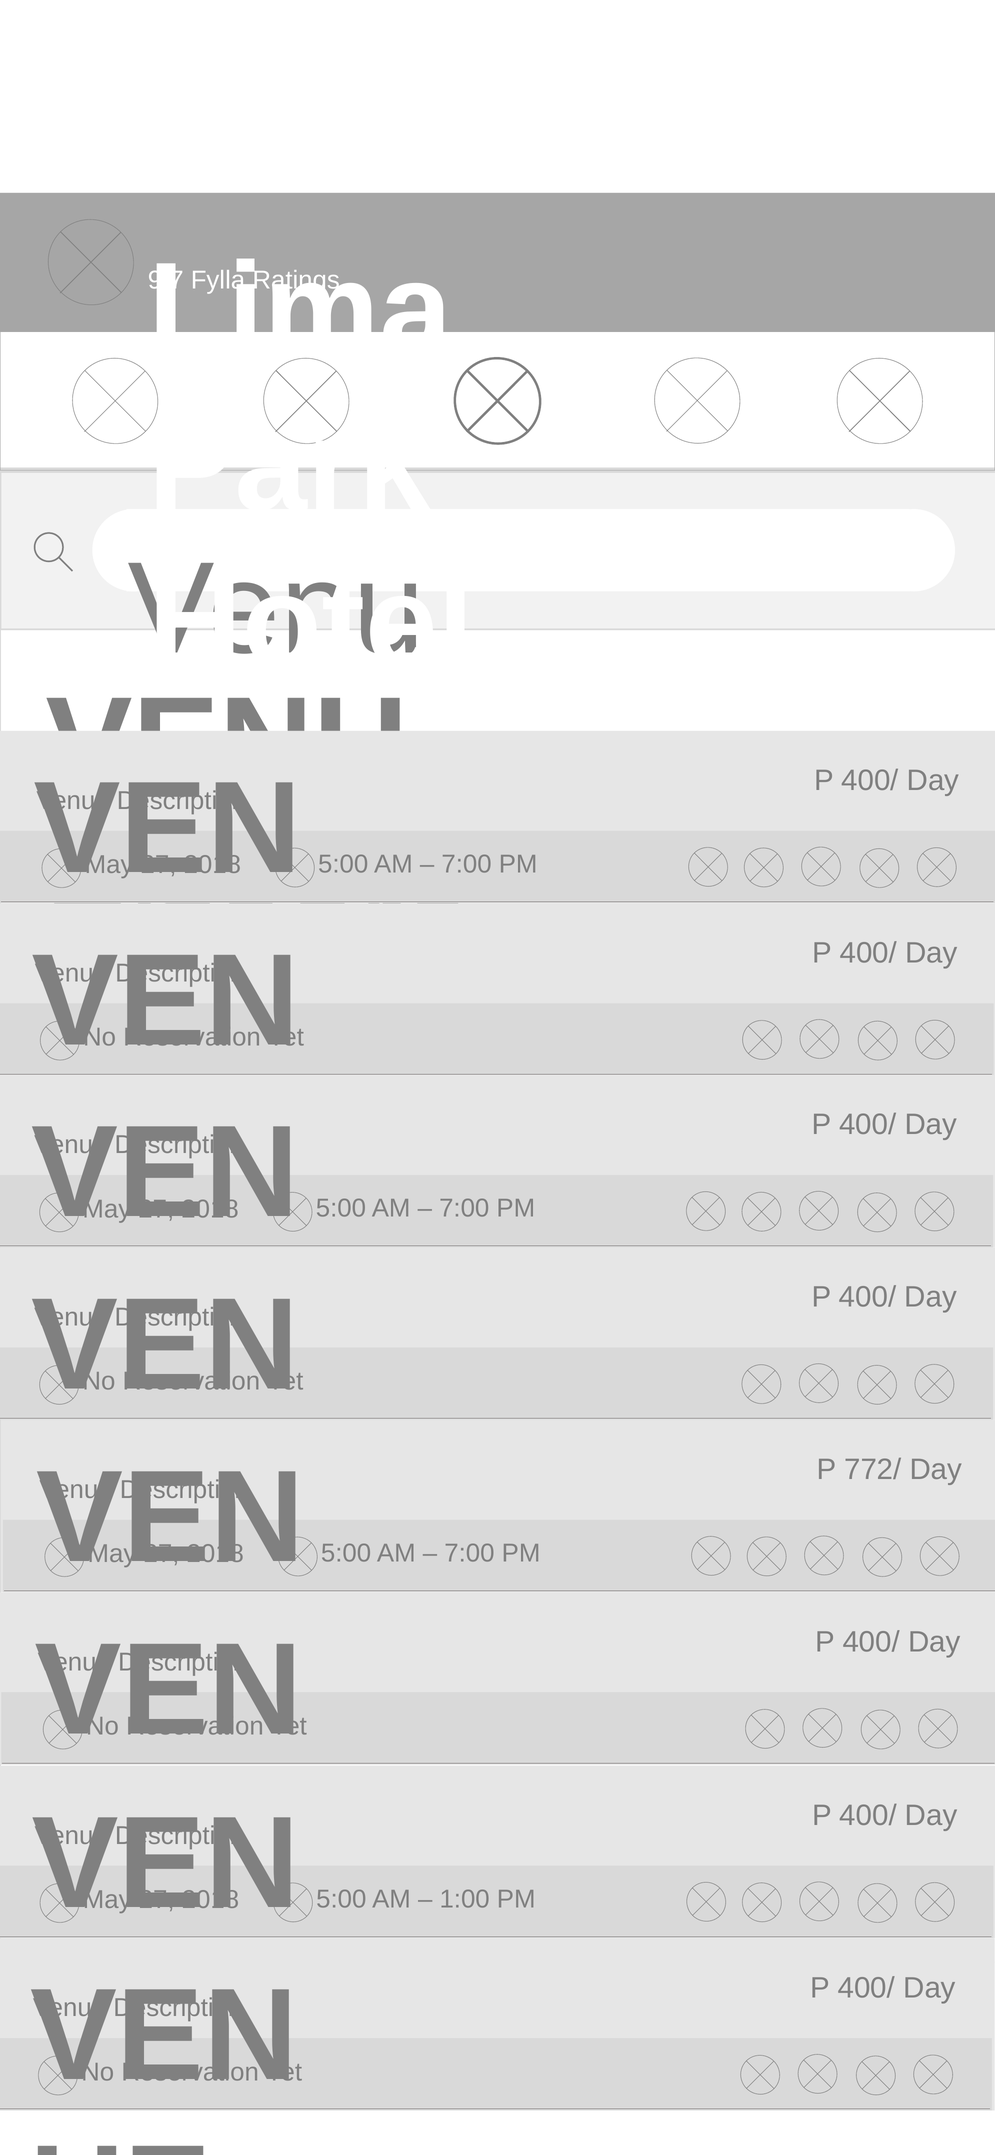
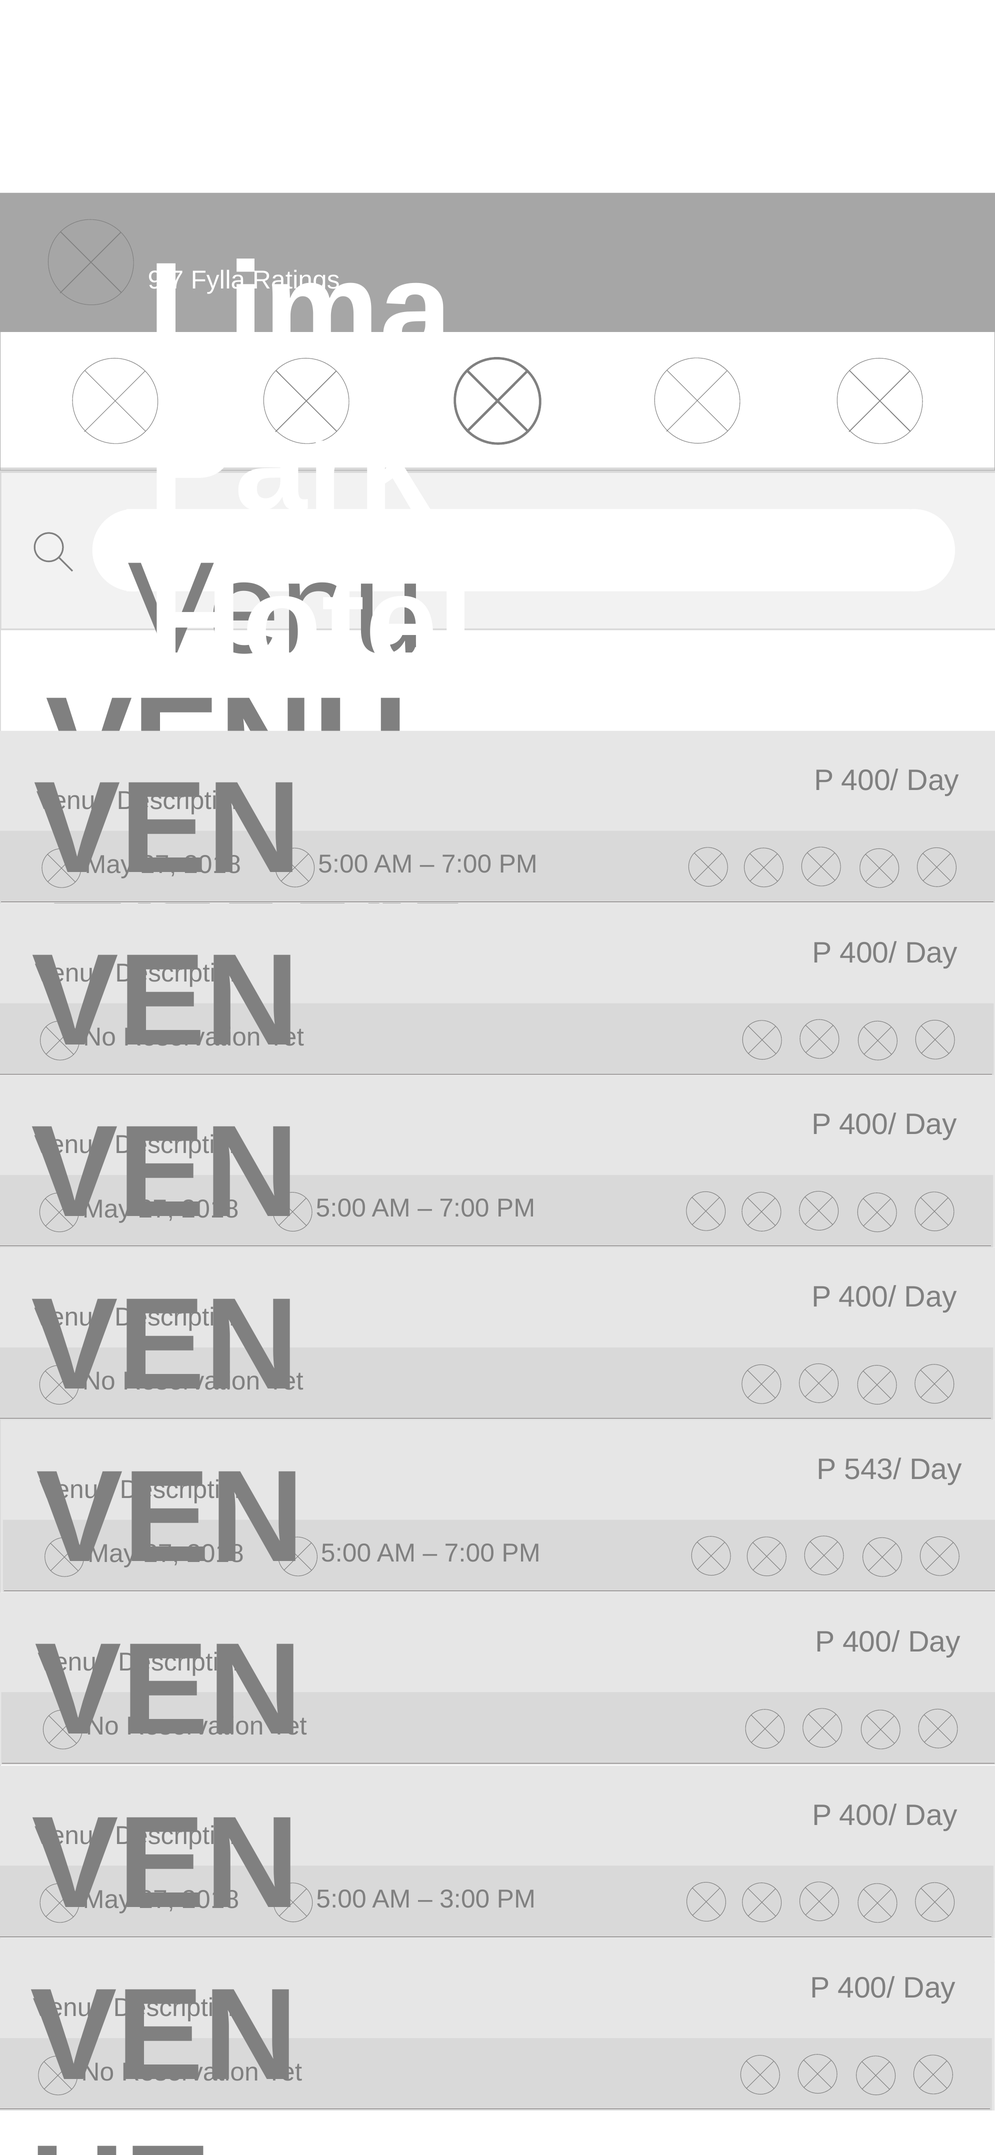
772/: 772/ -> 543/ (873, 1469)
1:00: 1:00 -> 3:00 (465, 1899)
